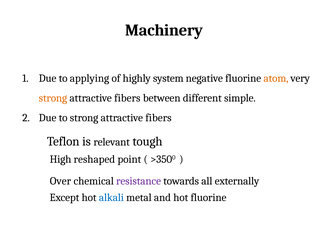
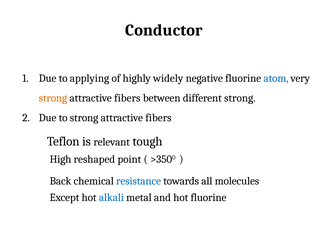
Machinery: Machinery -> Conductor (164, 30)
system: system -> widely (168, 78)
atom colour: orange -> blue (276, 78)
different simple: simple -> strong (240, 98)
Over: Over -> Back (61, 181)
resistance colour: purple -> blue (139, 181)
externally: externally -> molecules (237, 181)
